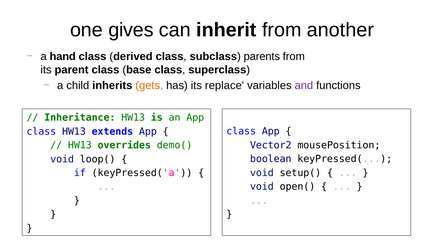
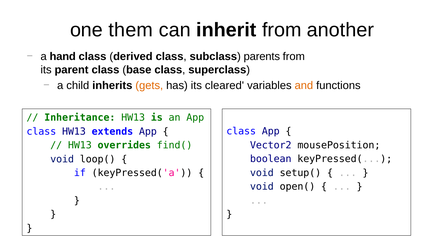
gives: gives -> them (131, 30)
replace: replace -> cleared (224, 85)
and colour: purple -> orange (304, 85)
demo(: demo( -> find( (175, 145)
